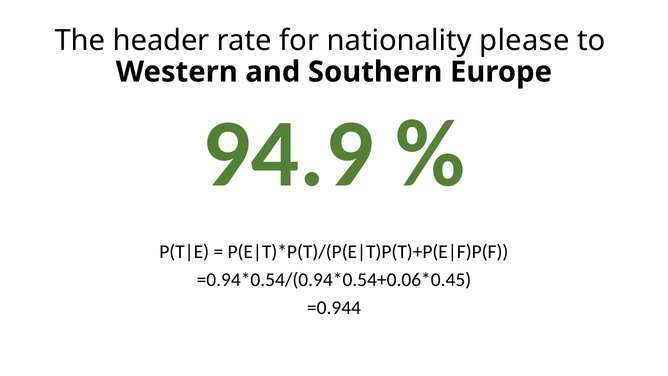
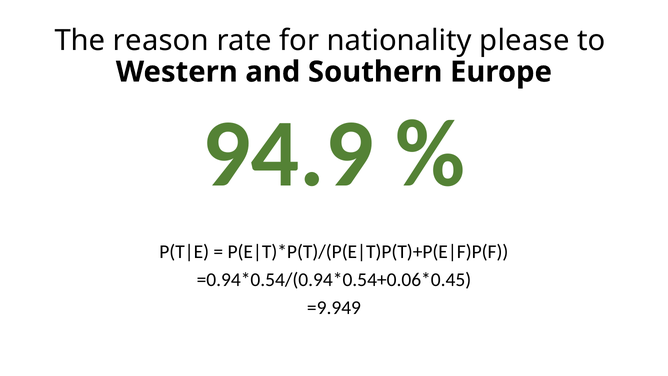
header: header -> reason (161, 40)
=0.944: =0.944 -> =9.949 (334, 308)
